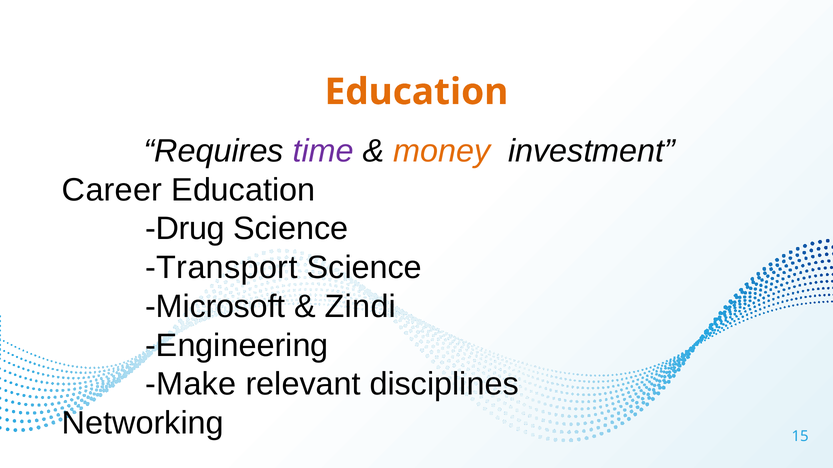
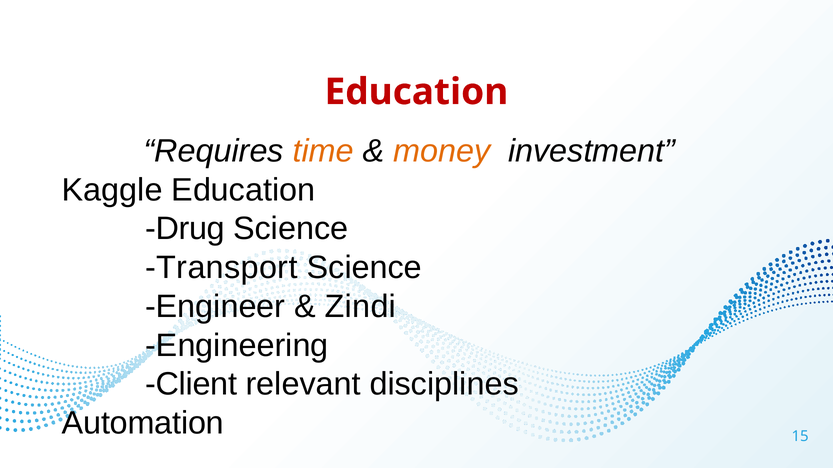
Education colour: orange -> red (416, 92)
time colour: purple -> orange (323, 151)
Career: Career -> Kaggle (112, 190)
Microsoft: Microsoft -> Engineer (215, 307)
Make: Make -> Client (191, 385)
Networking: Networking -> Automation (143, 424)
